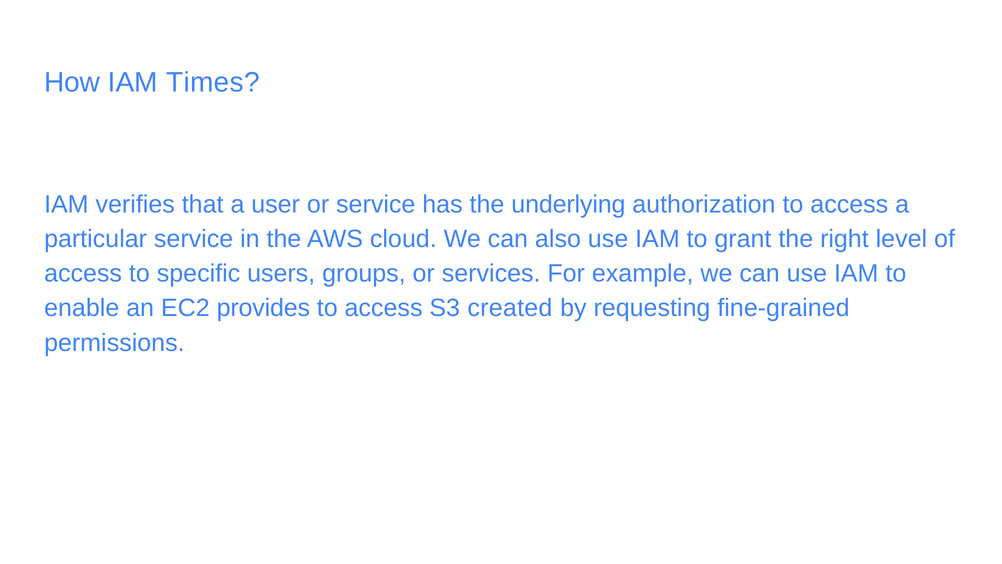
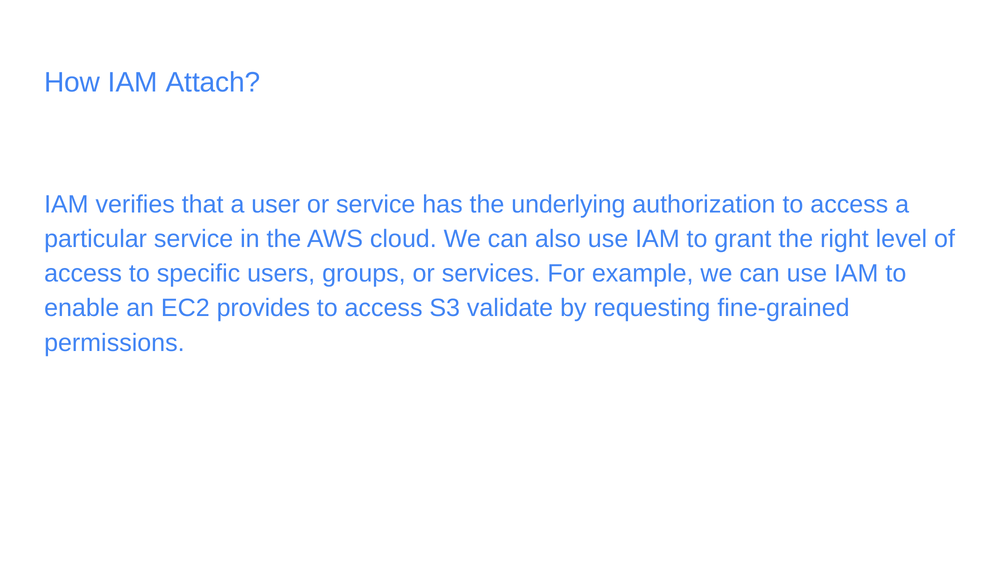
Times: Times -> Attach (213, 83)
created: created -> validate (510, 308)
